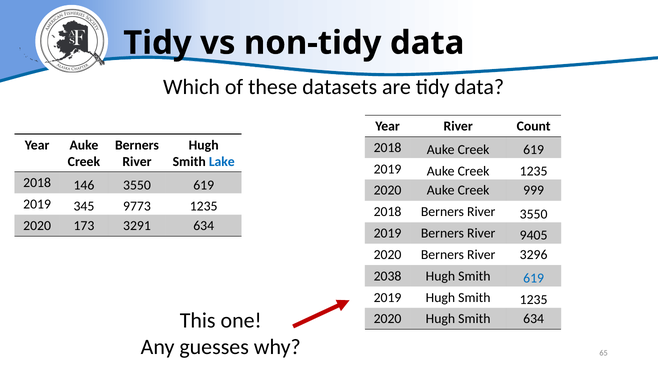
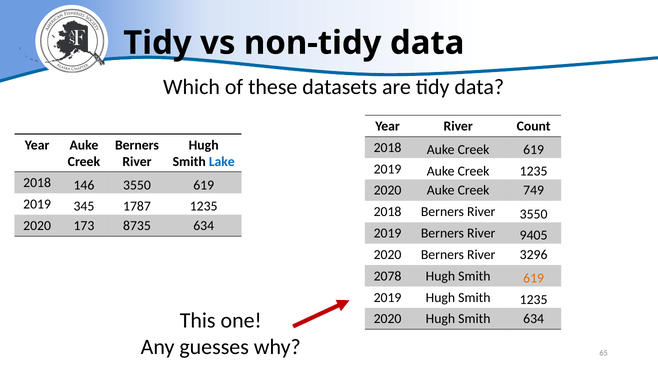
999: 999 -> 749 (534, 191)
9773: 9773 -> 1787 (137, 207)
3291: 3291 -> 8735 (137, 226)
2038: 2038 -> 2078 (388, 276)
619 colour: blue -> orange (534, 278)
